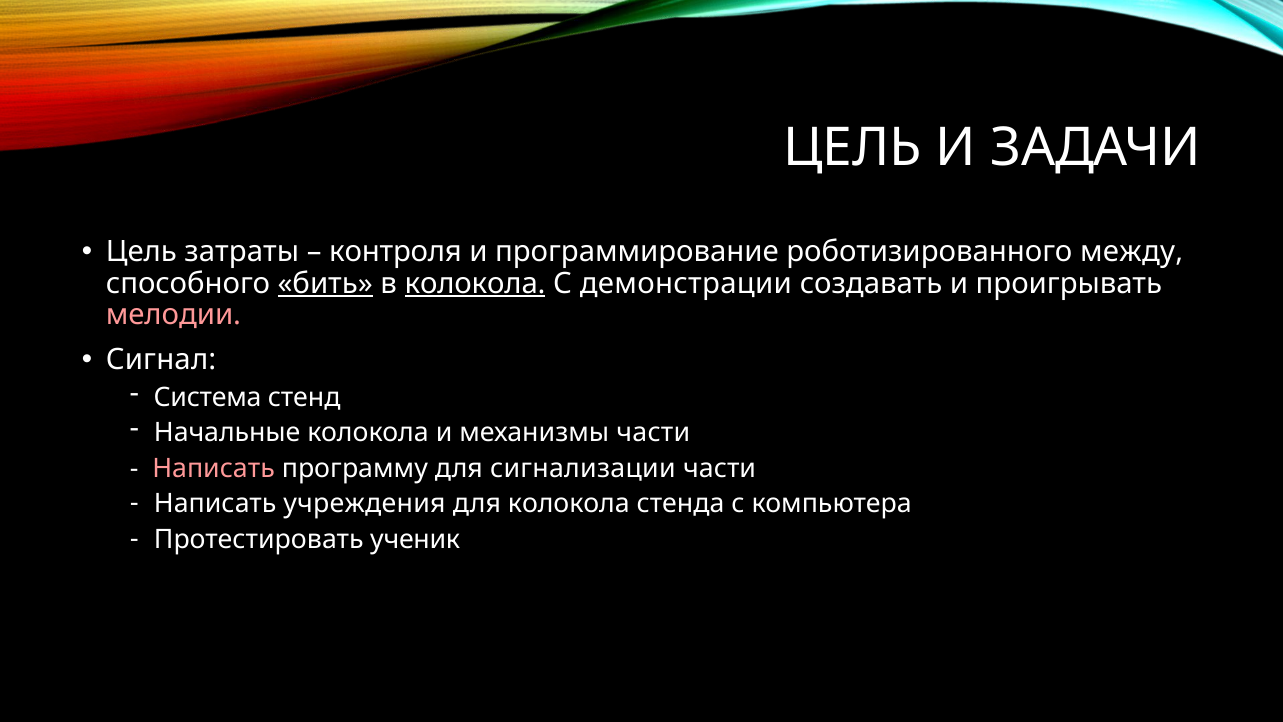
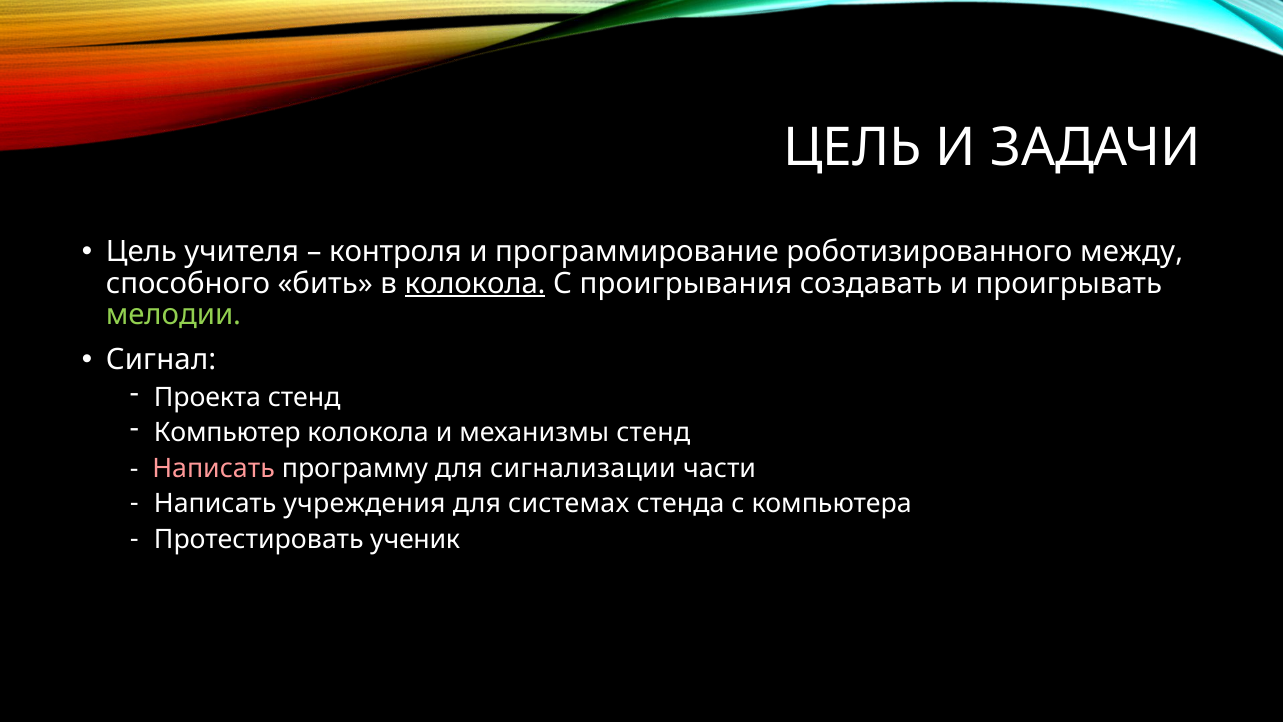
затраты: затраты -> учителя (242, 251)
бить underline: present -> none (325, 283)
демонстрации: демонстрации -> проигрывания (686, 283)
мелодии colour: pink -> light green (173, 315)
Система: Система -> Проекта (208, 397)
Начальные: Начальные -> Компьютер (227, 433)
механизмы части: части -> стенд (653, 433)
для колокола: колокола -> системах (569, 504)
